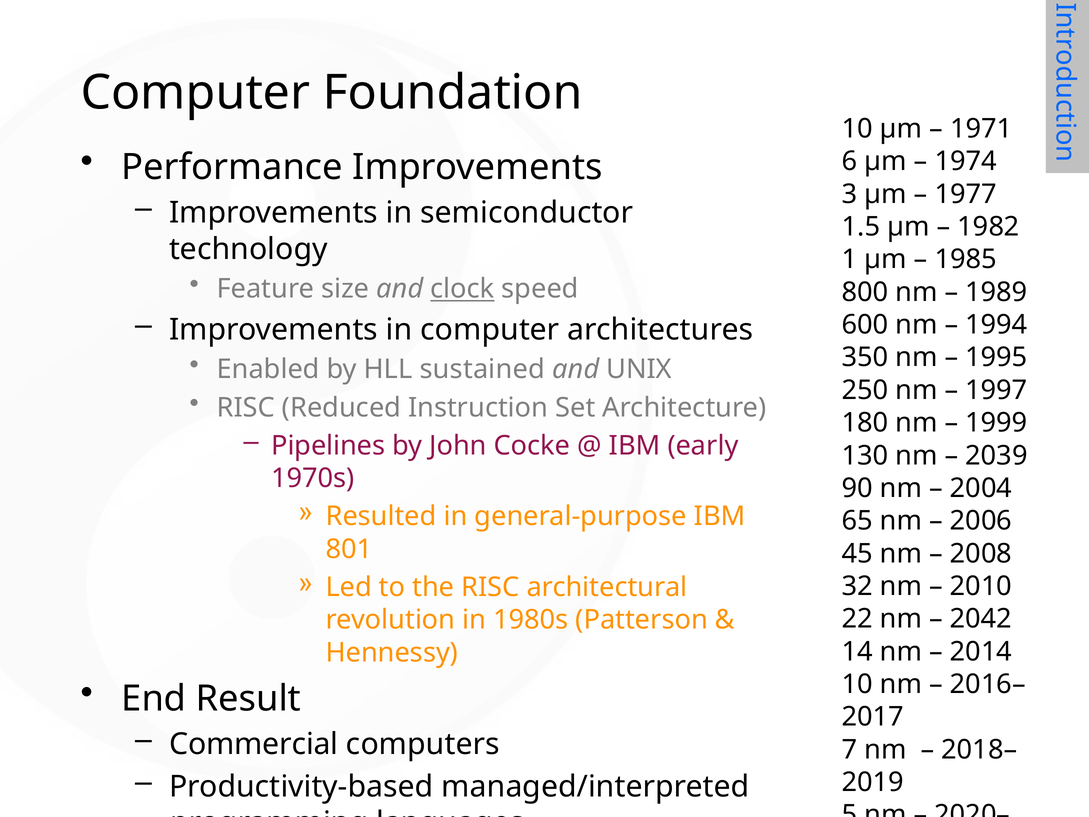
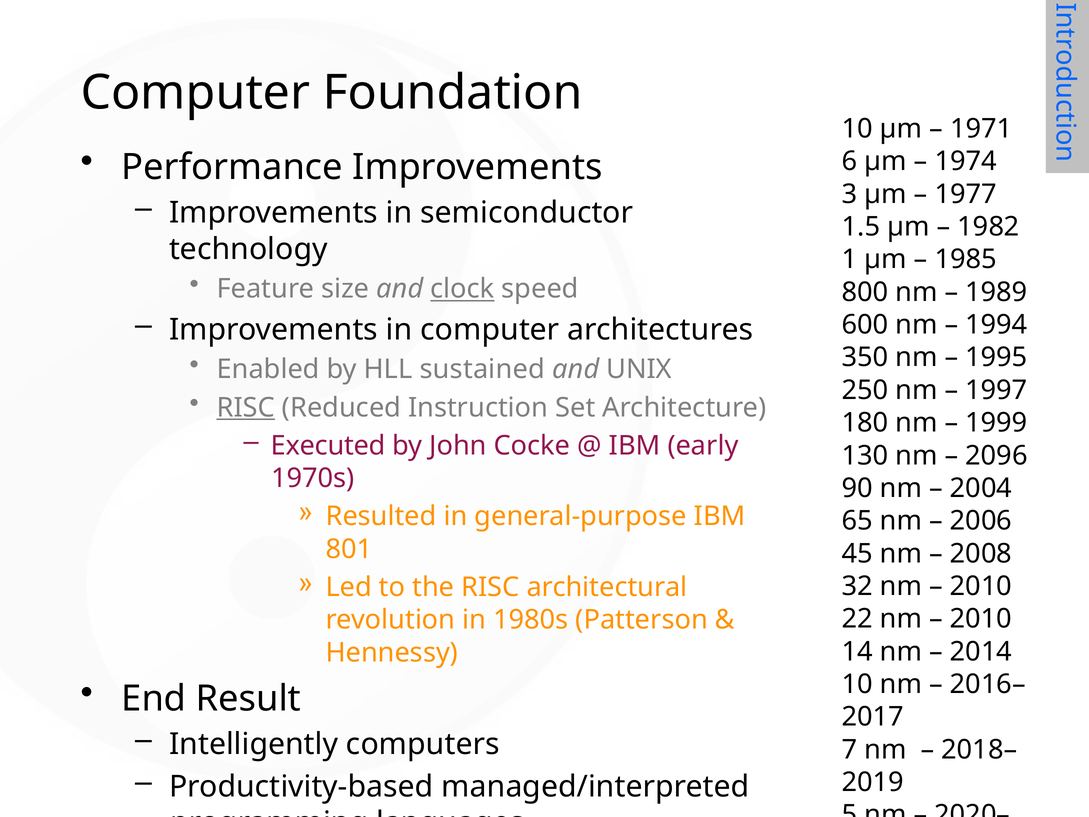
RISC underline: none -> present (246, 407)
Pipelines: Pipelines -> Executed (328, 446)
2039: 2039 -> 2096 (997, 455)
2042: 2042 -> 2010 (981, 619)
Commercial: Commercial -> Intelligently (254, 744)
